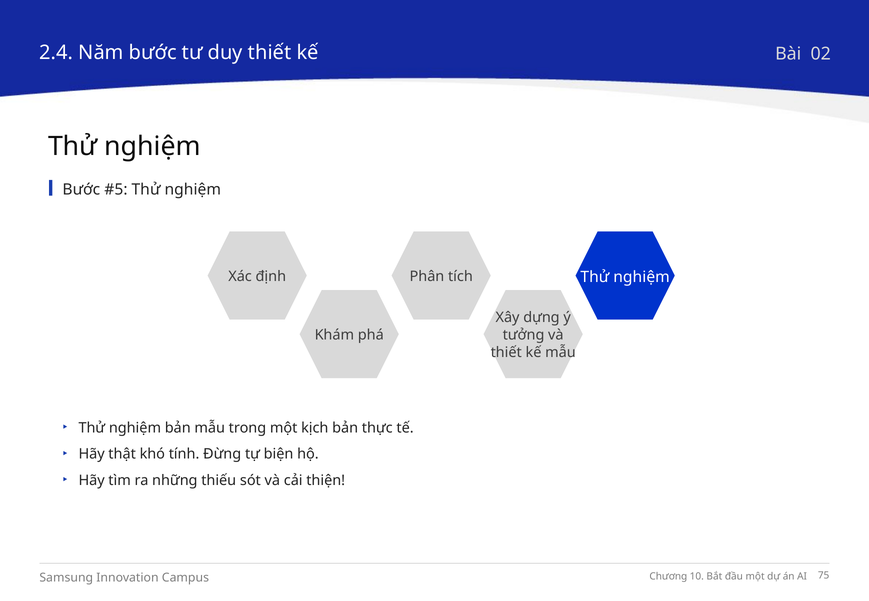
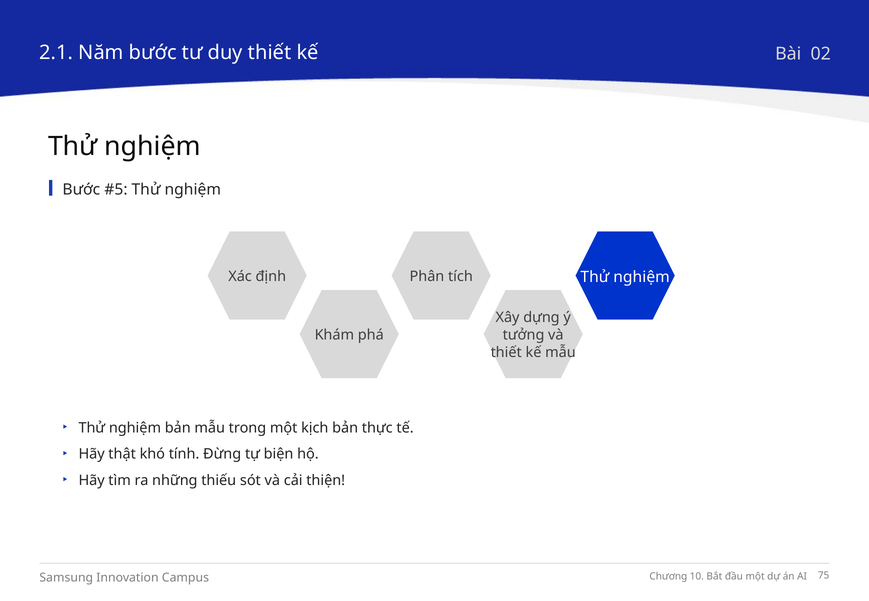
2.4: 2.4 -> 2.1 (56, 53)
